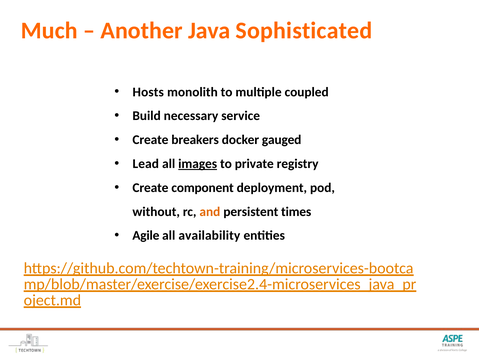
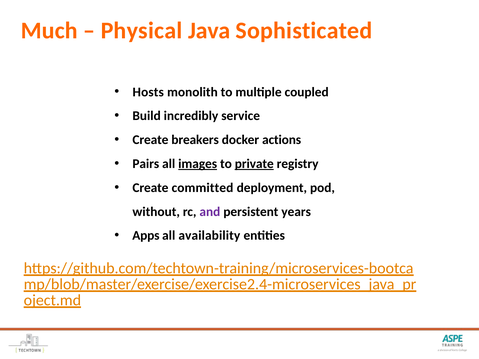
Another: Another -> Physical (142, 31)
necessary: necessary -> incredibly (191, 116)
gauged: gauged -> actions (282, 140)
Lead: Lead -> Pairs (146, 164)
private underline: none -> present (254, 164)
component: component -> committed (202, 188)
and colour: orange -> purple (210, 212)
times: times -> years (296, 212)
Agile: Agile -> Apps (146, 236)
